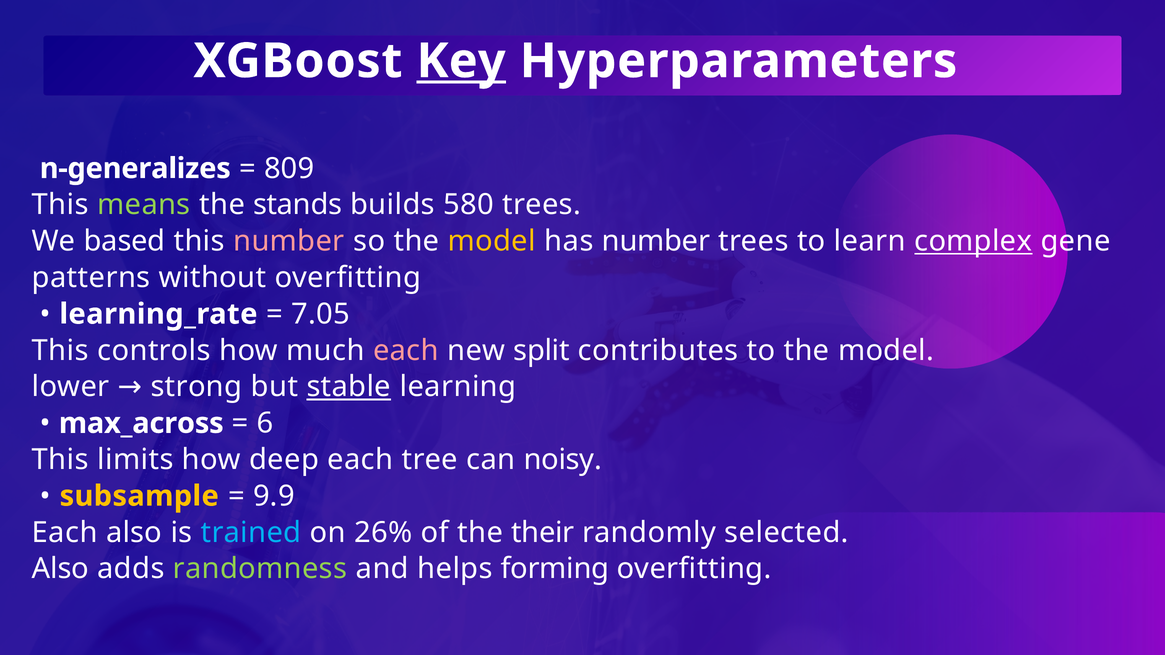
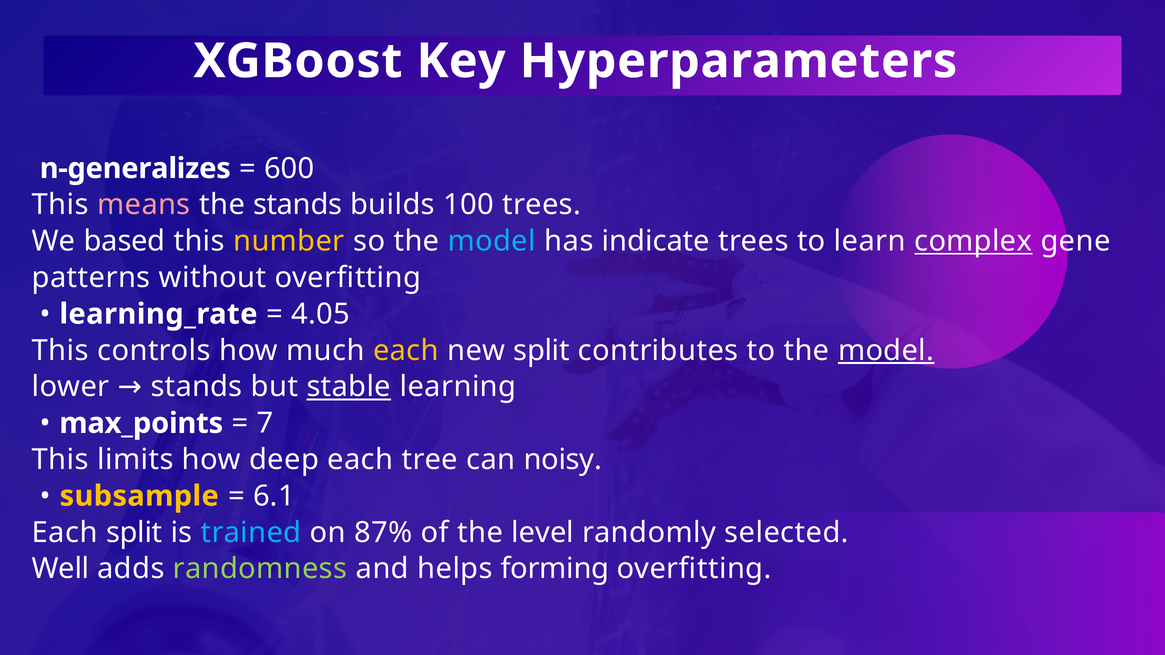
Key underline: present -> none (461, 61)
809: 809 -> 600 (289, 169)
means colour: light green -> pink (144, 205)
580: 580 -> 100 (469, 205)
number colour: pink -> yellow (289, 241)
model colour: yellow -> light blue (492, 241)
has number: number -> indicate (656, 241)
7.05: 7.05 -> 4.05 (321, 314)
each colour: pink -> yellow (406, 351)
model underline: none -> present (886, 351)
lower strong: strong -> stands (196, 387)
max_across: max_across -> max_points (141, 423)
6: 6 -> 7 (265, 423)
9.9: 9.9 -> 6.1 (274, 496)
Each also: also -> split (134, 533)
26%: 26% -> 87% (383, 533)
their: their -> level (543, 533)
Also: Also -> Well (61, 569)
